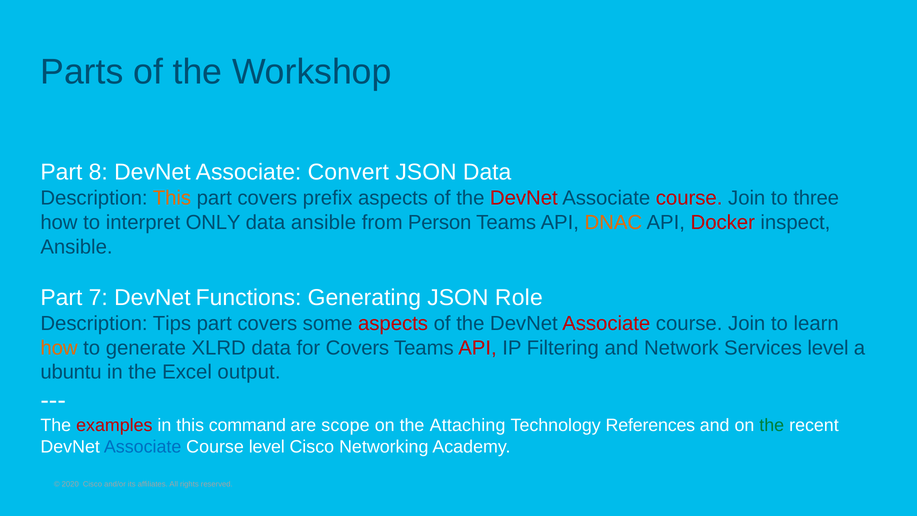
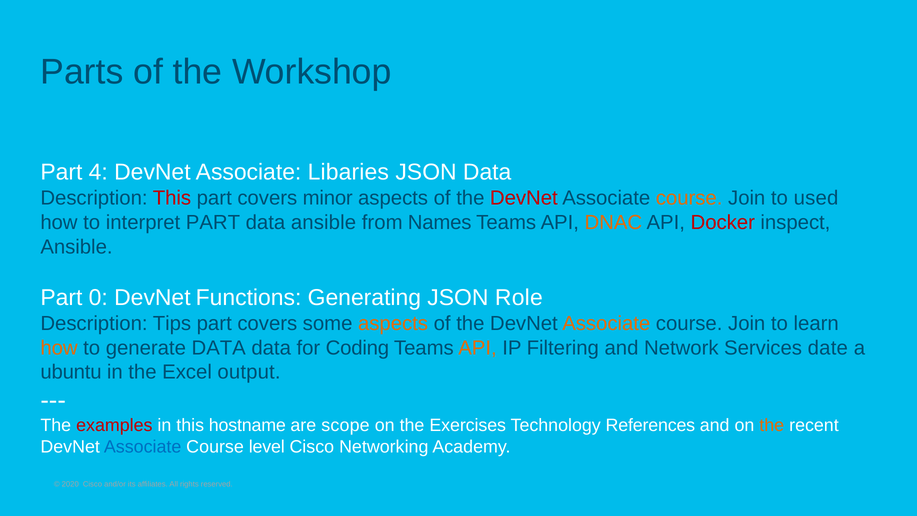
8: 8 -> 4 (98, 172)
Convert: Convert -> Libaries (348, 172)
This colour: orange -> red (172, 198)
prefix: prefix -> minor (328, 198)
course colour: red -> orange (689, 198)
three: three -> used (816, 198)
interpret ONLY: ONLY -> PART (213, 222)
Person: Person -> Names (440, 222)
7: 7 -> 0 (98, 297)
aspects colour: red -> orange (393, 323)
Associate colour: red -> orange (606, 323)
generate XLRD: XLRD -> DATA (219, 348)
for Covers: Covers -> Coding (357, 348)
API colour: red -> orange (477, 348)
Services level: level -> date (828, 348)
command: command -> hostname (247, 425)
Attaching: Attaching -> Exercises (468, 425)
the colour: green -> orange (772, 425)
